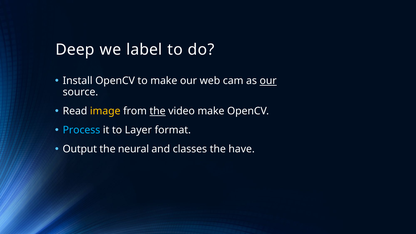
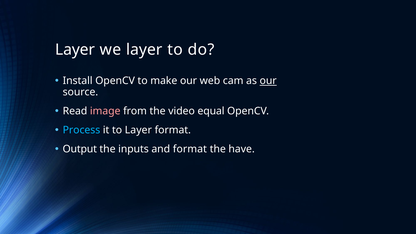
Deep: Deep -> Layer (75, 50)
we label: label -> layer (144, 50)
image colour: yellow -> pink (105, 111)
the underline: present -> none (158, 111)
video make: make -> equal (211, 111)
neural: neural -> inputs (133, 149)
and classes: classes -> format (190, 149)
